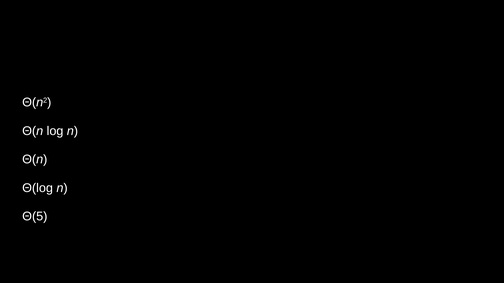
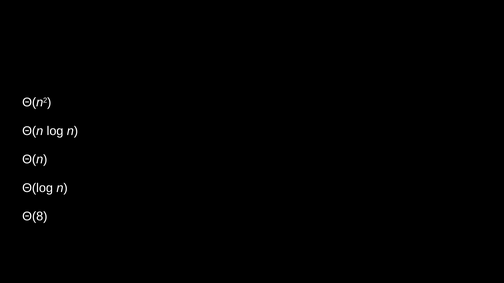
Θ(5: Θ(5 -> Θ(8 (35, 217)
